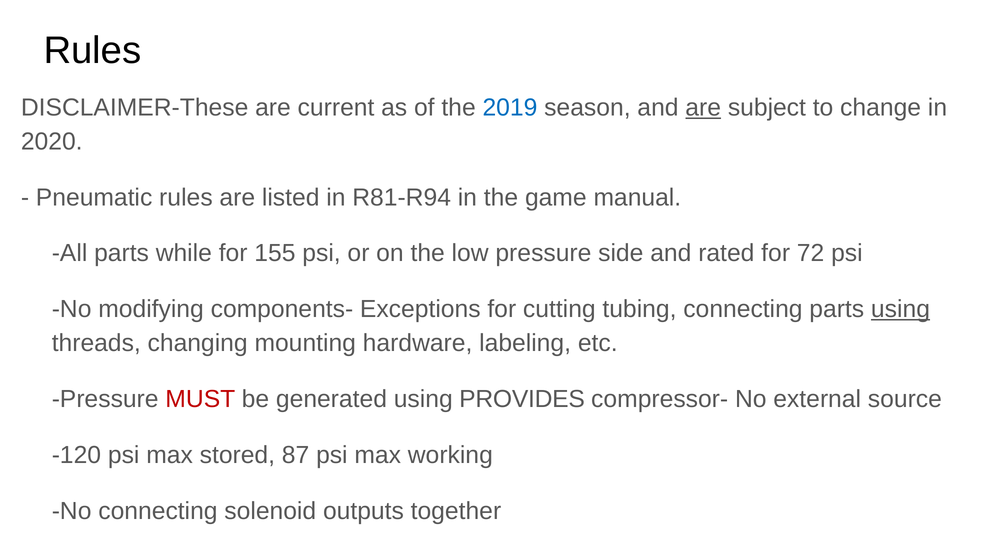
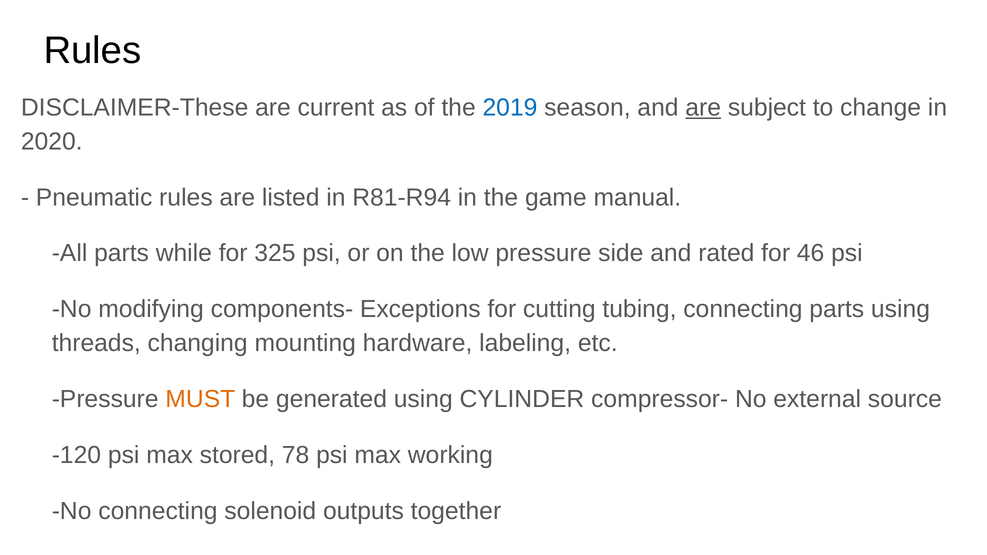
155: 155 -> 325 (275, 253)
72: 72 -> 46 (811, 253)
using underline: present -> none (900, 309)
MUST colour: red -> orange (200, 399)
PROVIDES: PROVIDES -> CYLINDER (522, 399)
87: 87 -> 78 (296, 455)
